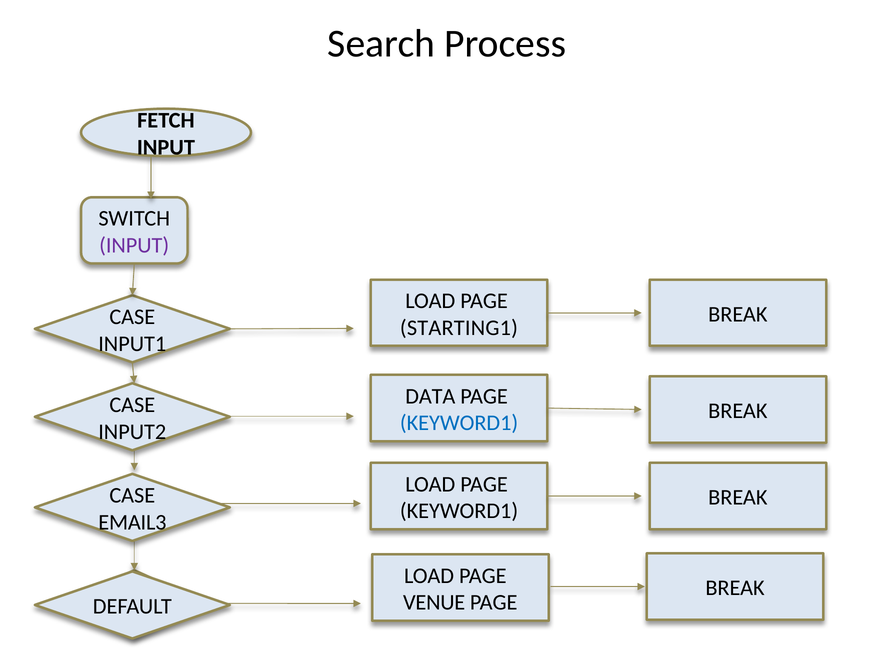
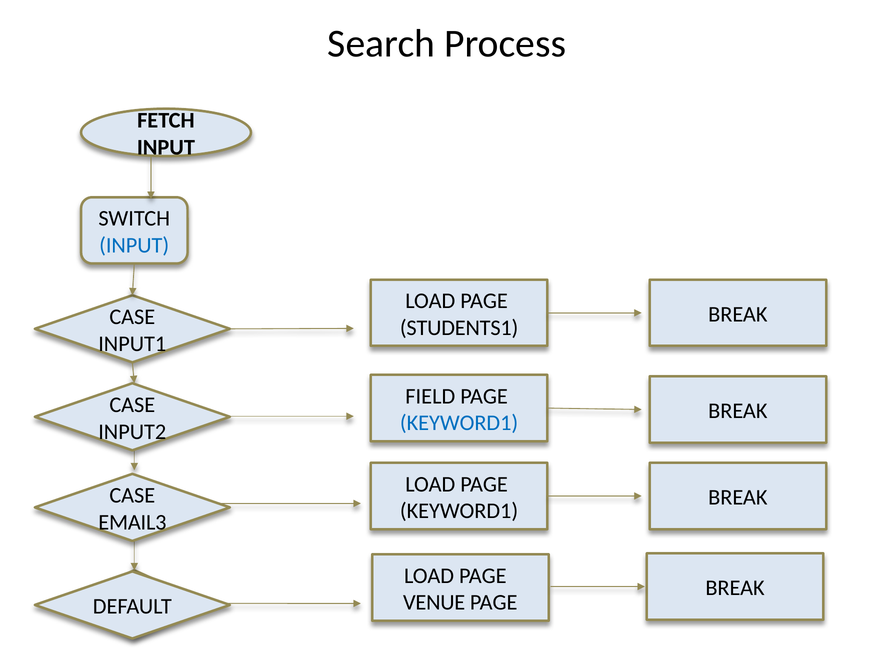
INPUT colour: purple -> blue (134, 245)
STARTING1: STARTING1 -> STUDENTS1 (459, 328)
DATA: DATA -> FIELD (430, 396)
